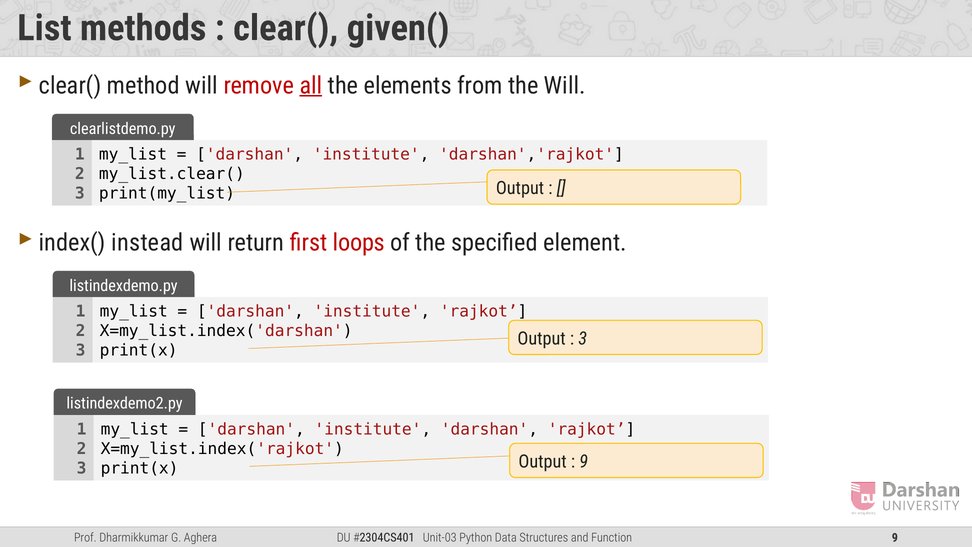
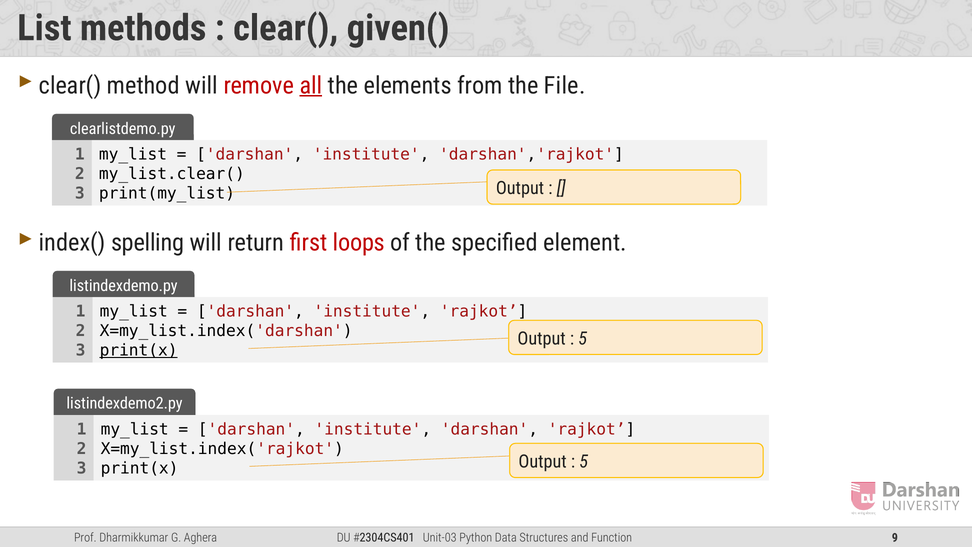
the Will: Will -> File (565, 85)
instead: instead -> spelling (148, 243)
3: 3 -> 5 (583, 339)
print(x underline: none -> present (139, 350)
9: 9 -> 5 (584, 461)
